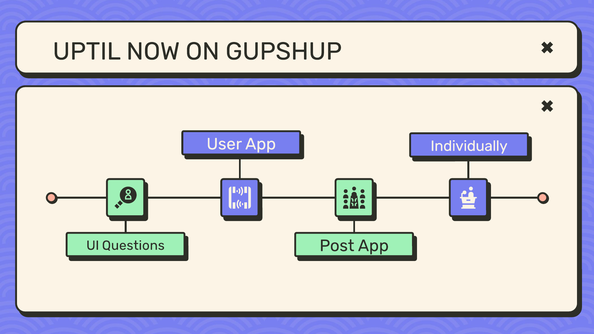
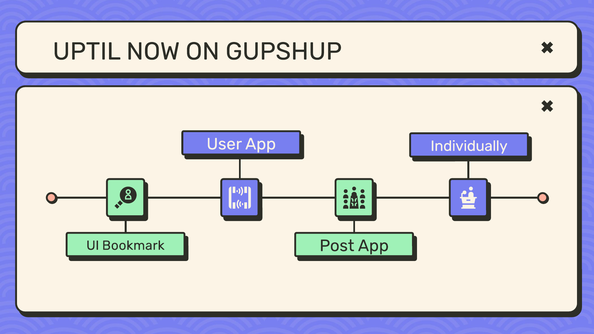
Questions: Questions -> Bookmark (133, 246)
